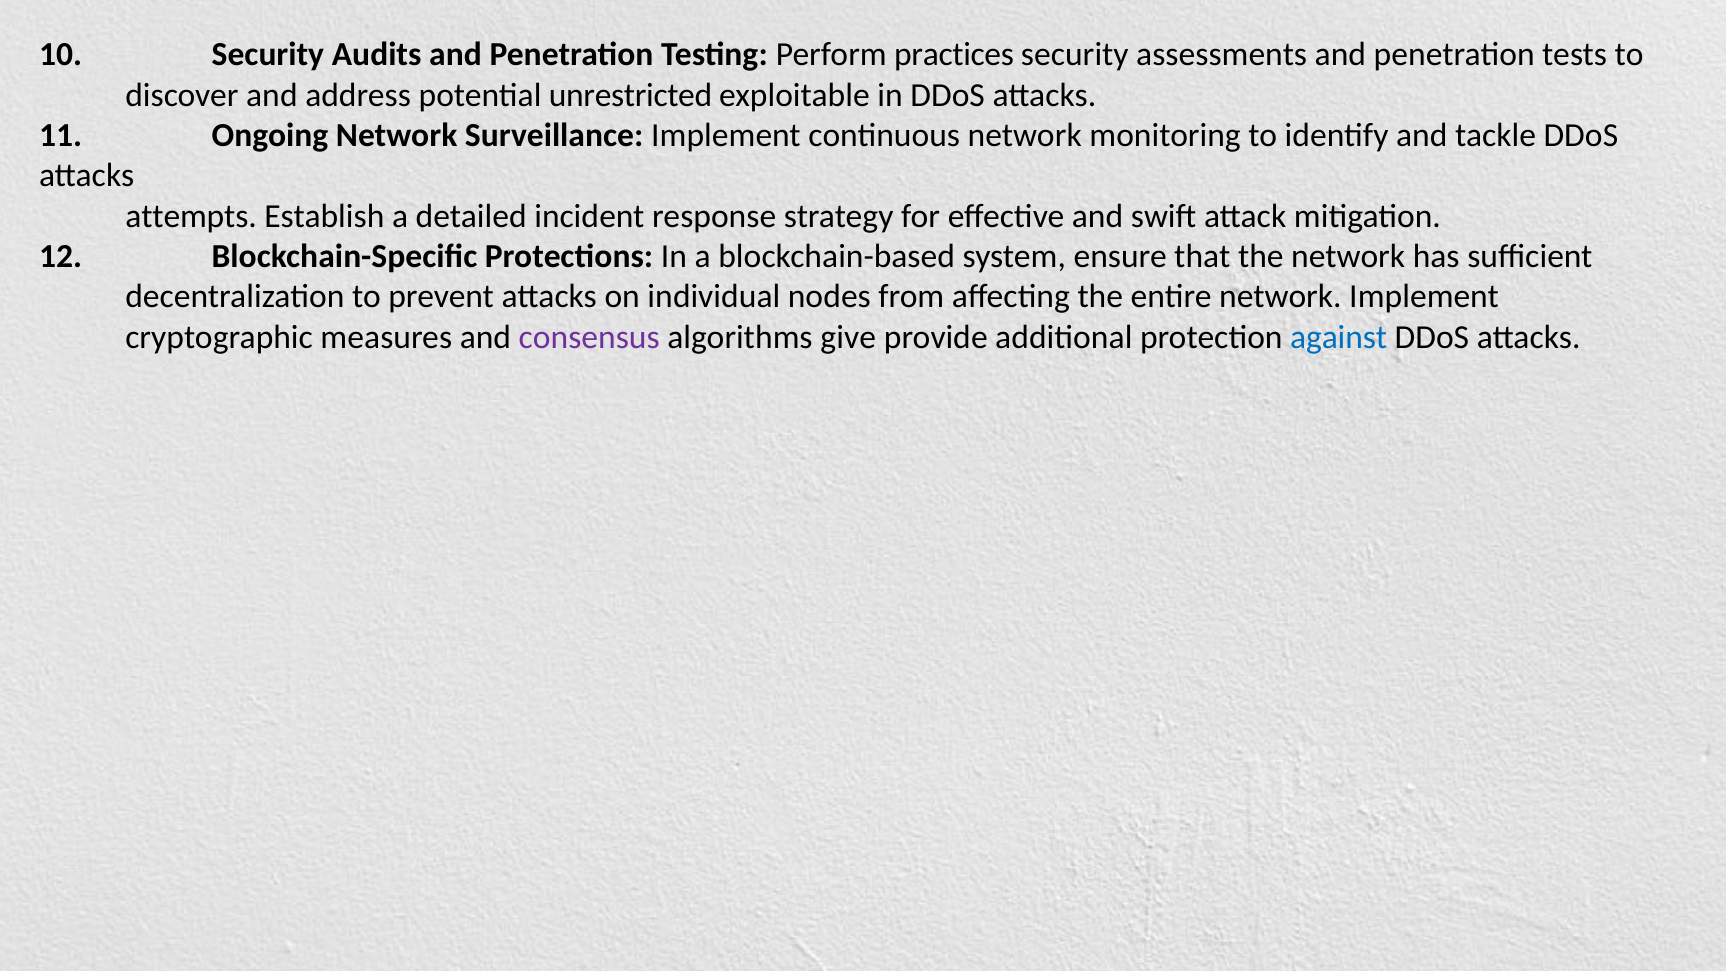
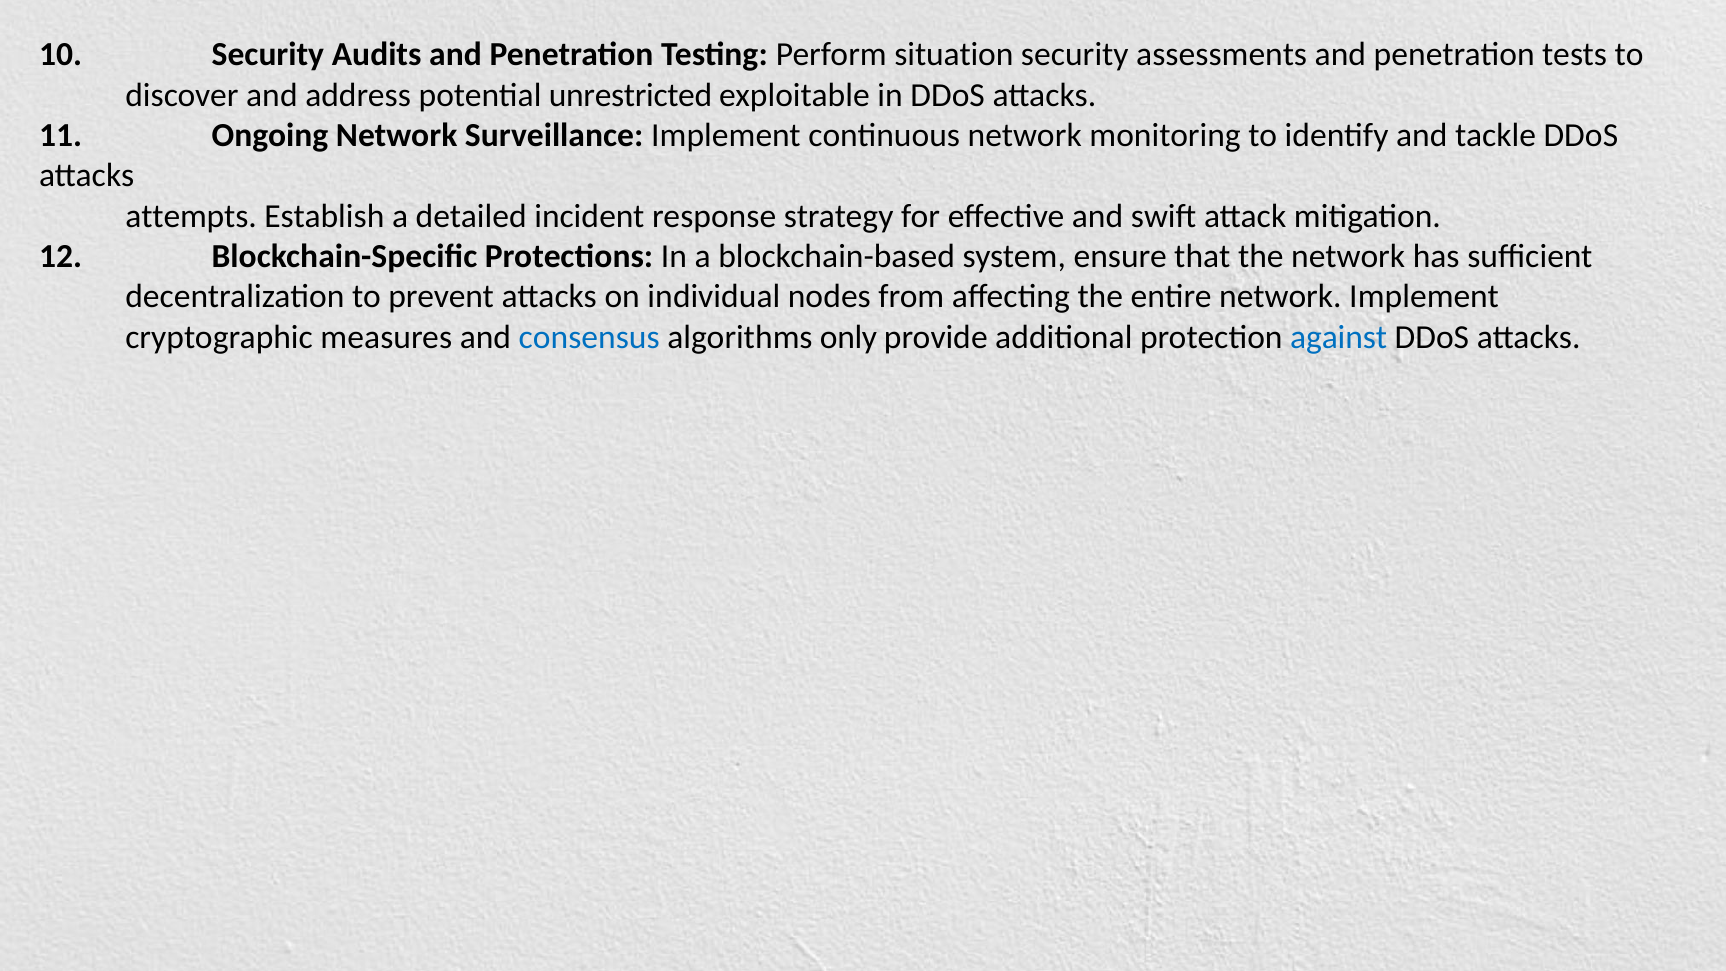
practices: practices -> situation (954, 55)
consensus colour: purple -> blue (589, 337)
give: give -> only (849, 337)
